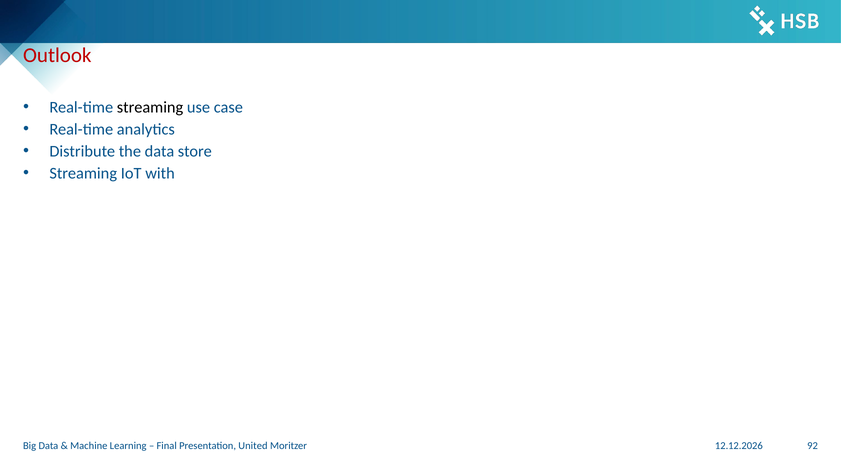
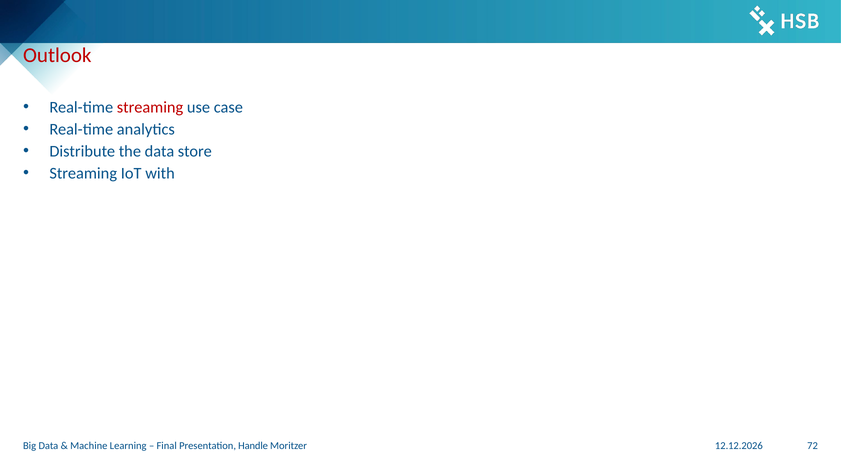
streaming colour: black -> red (150, 107)
92: 92 -> 72 (813, 446)
United: United -> Handle (253, 446)
